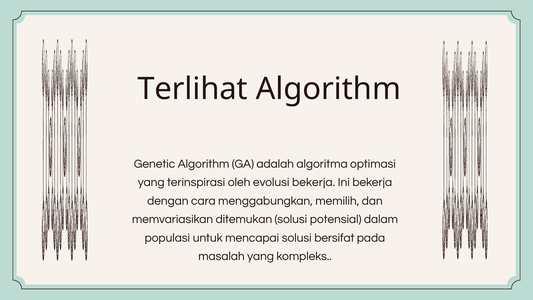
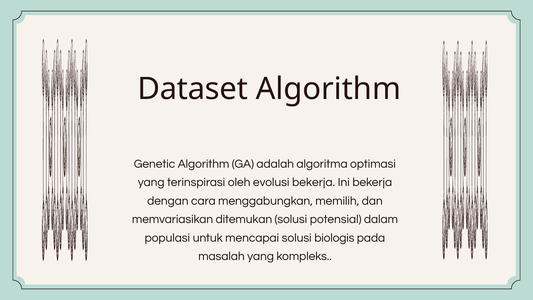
Terlihat: Terlihat -> Dataset (193, 89)
bersifat: bersifat -> biologis (334, 238)
